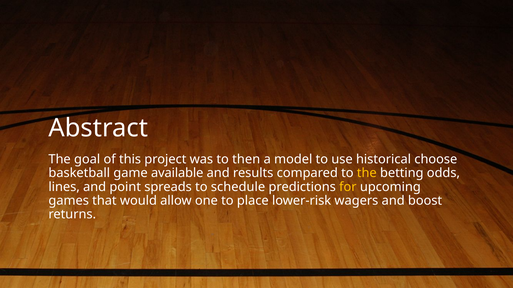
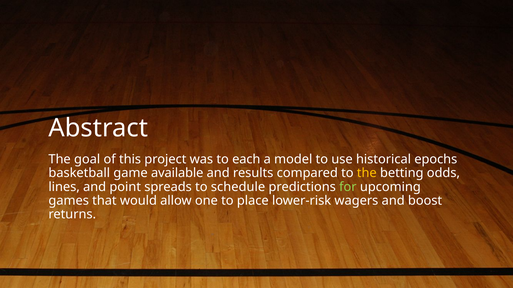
then: then -> each (246, 159)
choose: choose -> epochs (436, 159)
for colour: yellow -> light green (348, 187)
